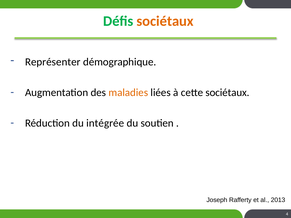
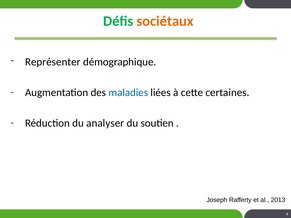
maladies colour: orange -> blue (128, 93)
cette sociétaux: sociétaux -> certaines (227, 93)
intégrée: intégrée -> analyser (105, 123)
